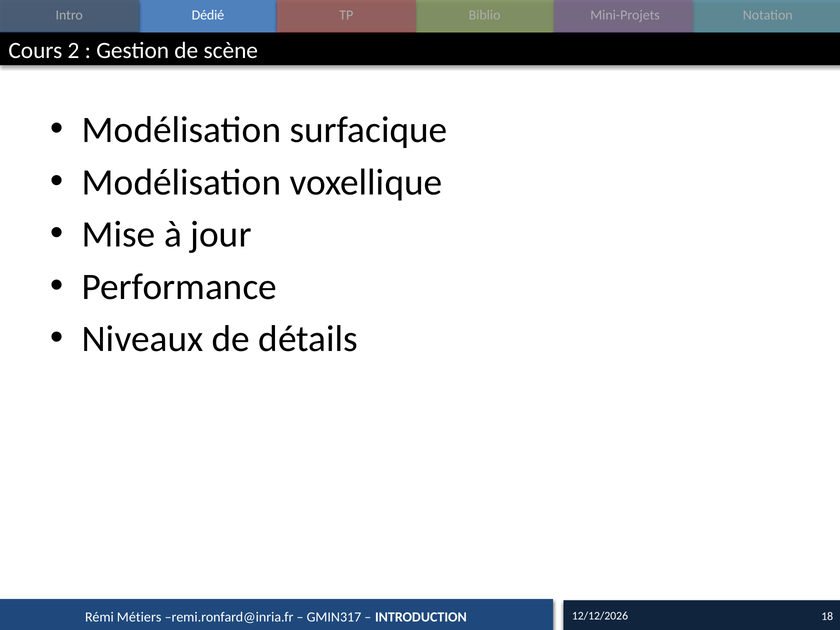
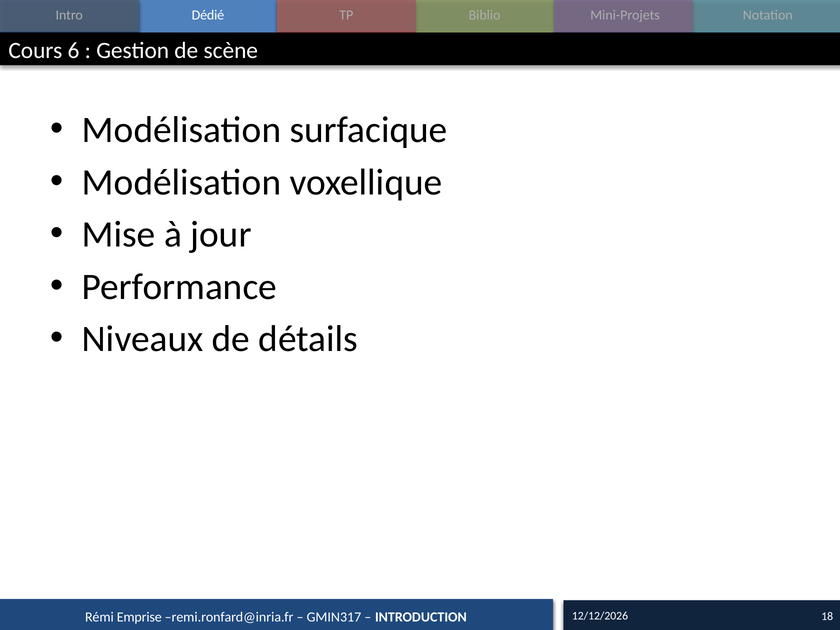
2: 2 -> 6 (74, 51)
Métiers: Métiers -> Emprise (139, 617)
